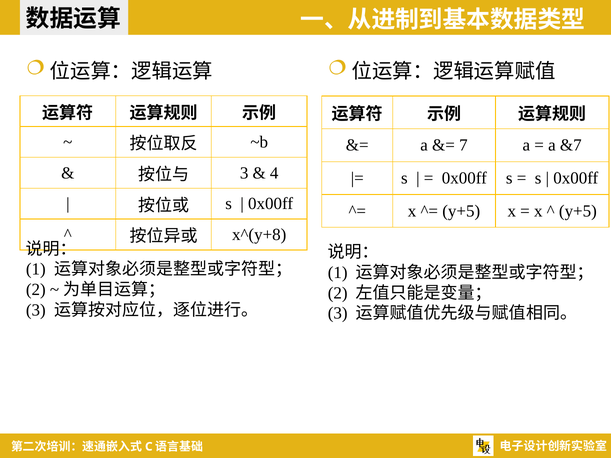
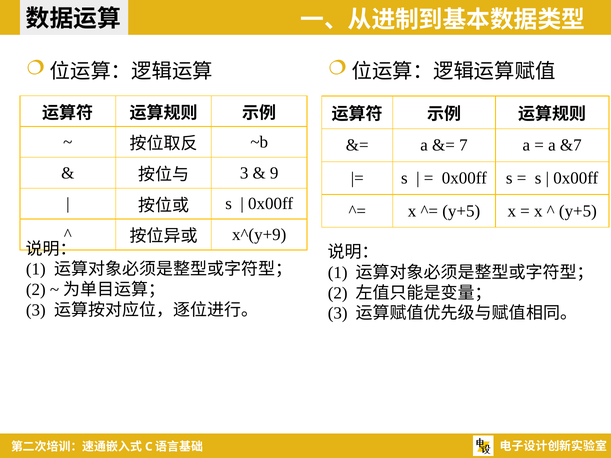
4: 4 -> 9 (274, 173)
x^(y+8: x^(y+8 -> x^(y+9 (259, 235)
